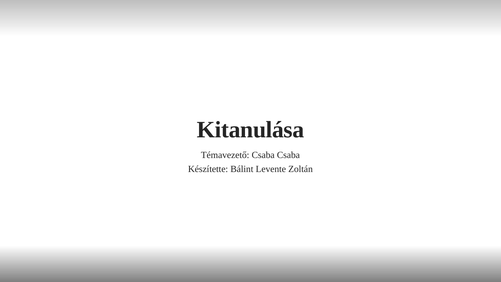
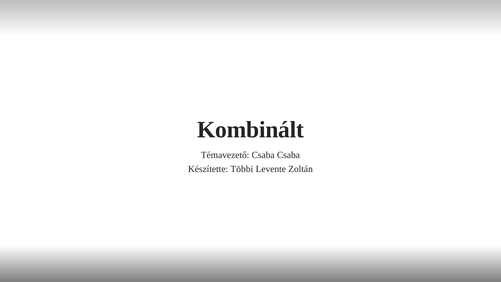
Kitanulása: Kitanulása -> Kombinált (251, 130)
Bálint: Bálint -> Többi (242, 169)
